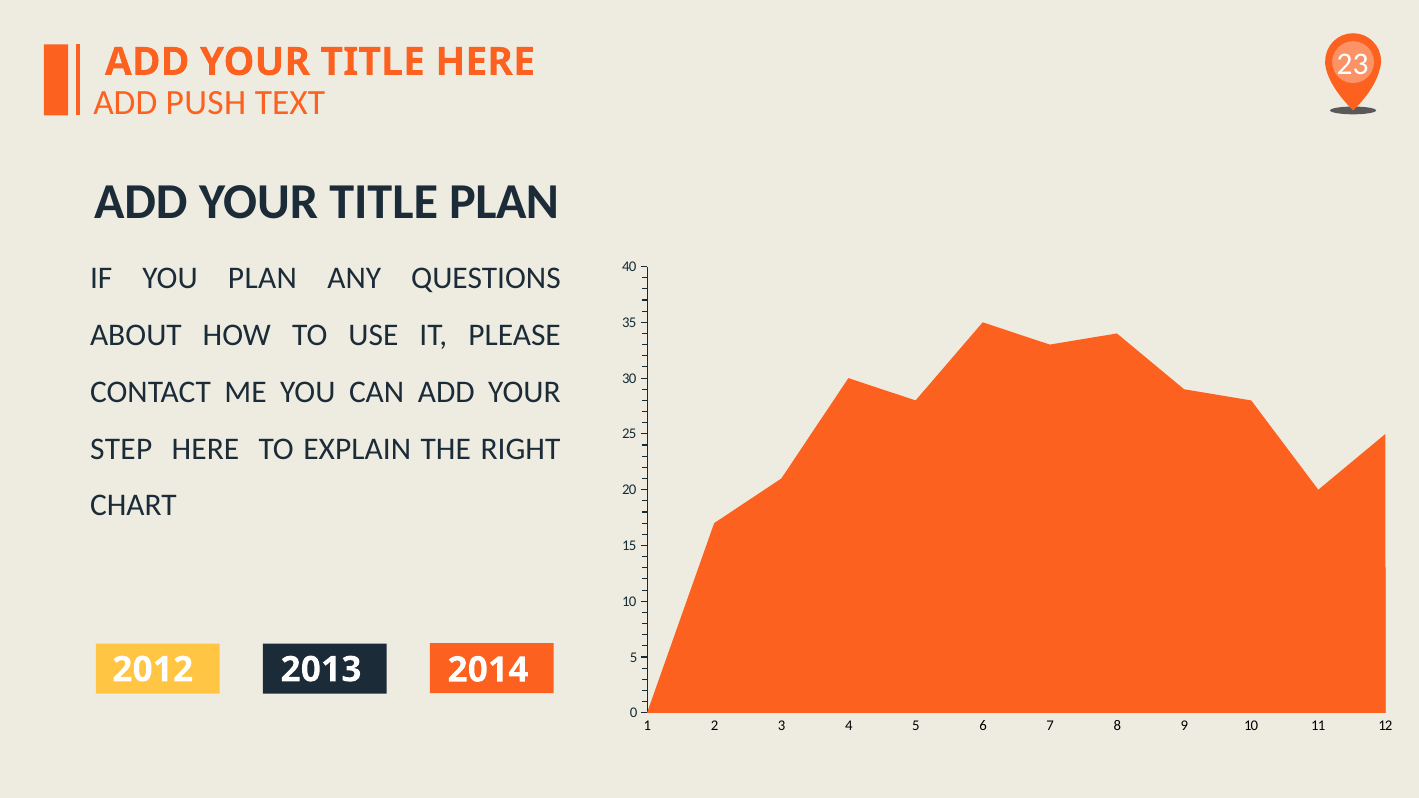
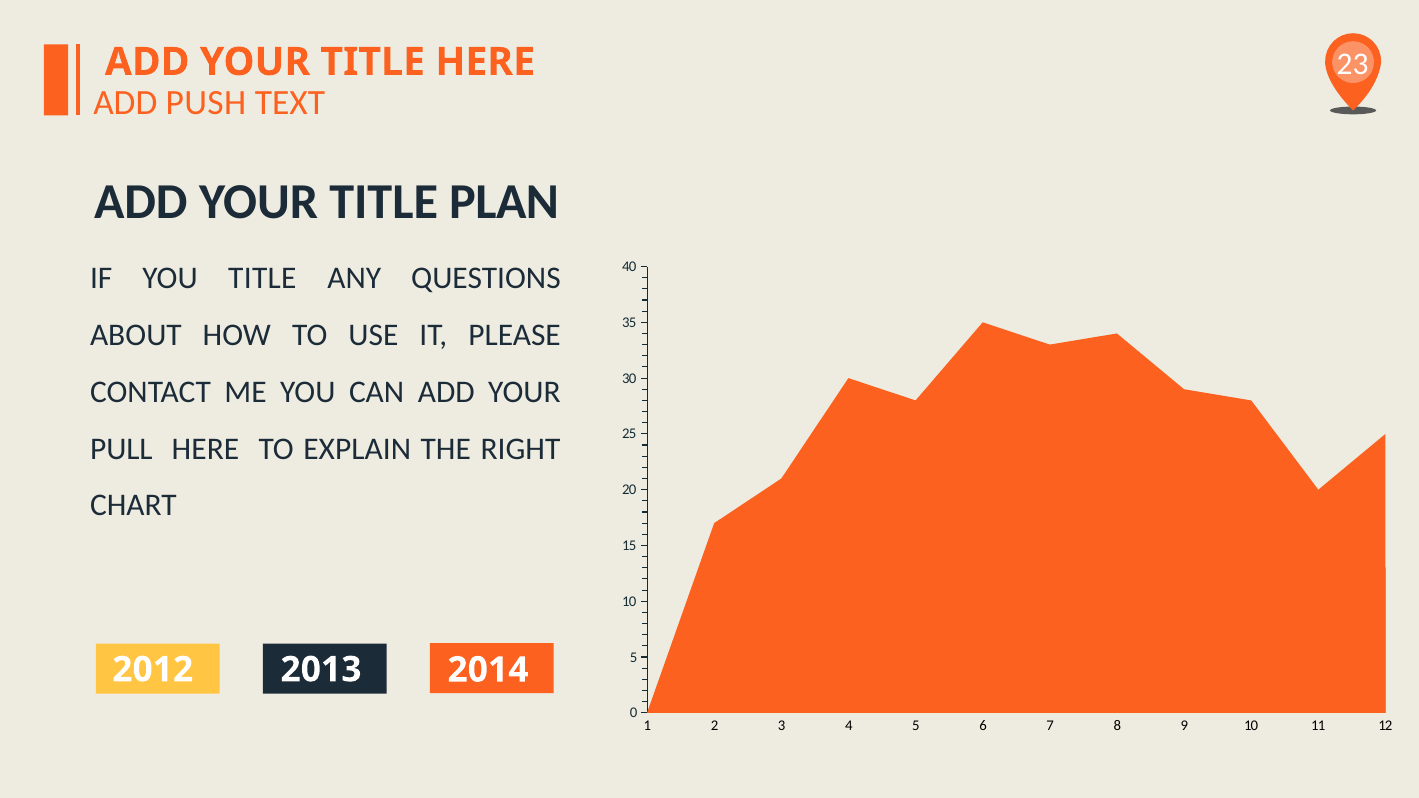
YOU PLAN: PLAN -> TITLE (262, 278)
STEP: STEP -> PULL (121, 449)
